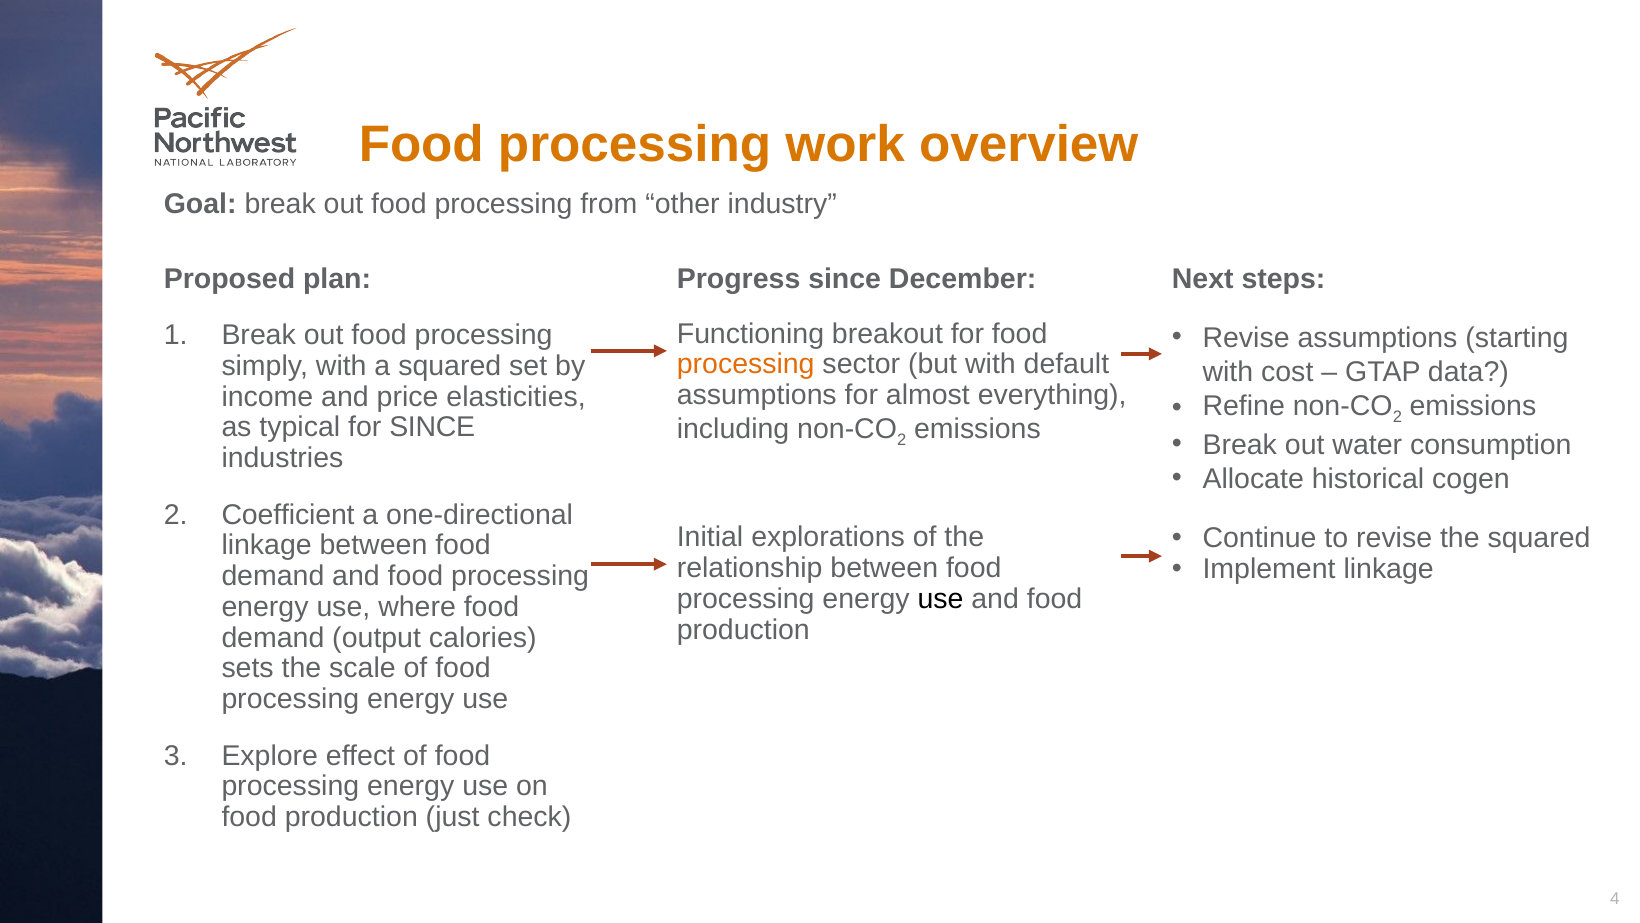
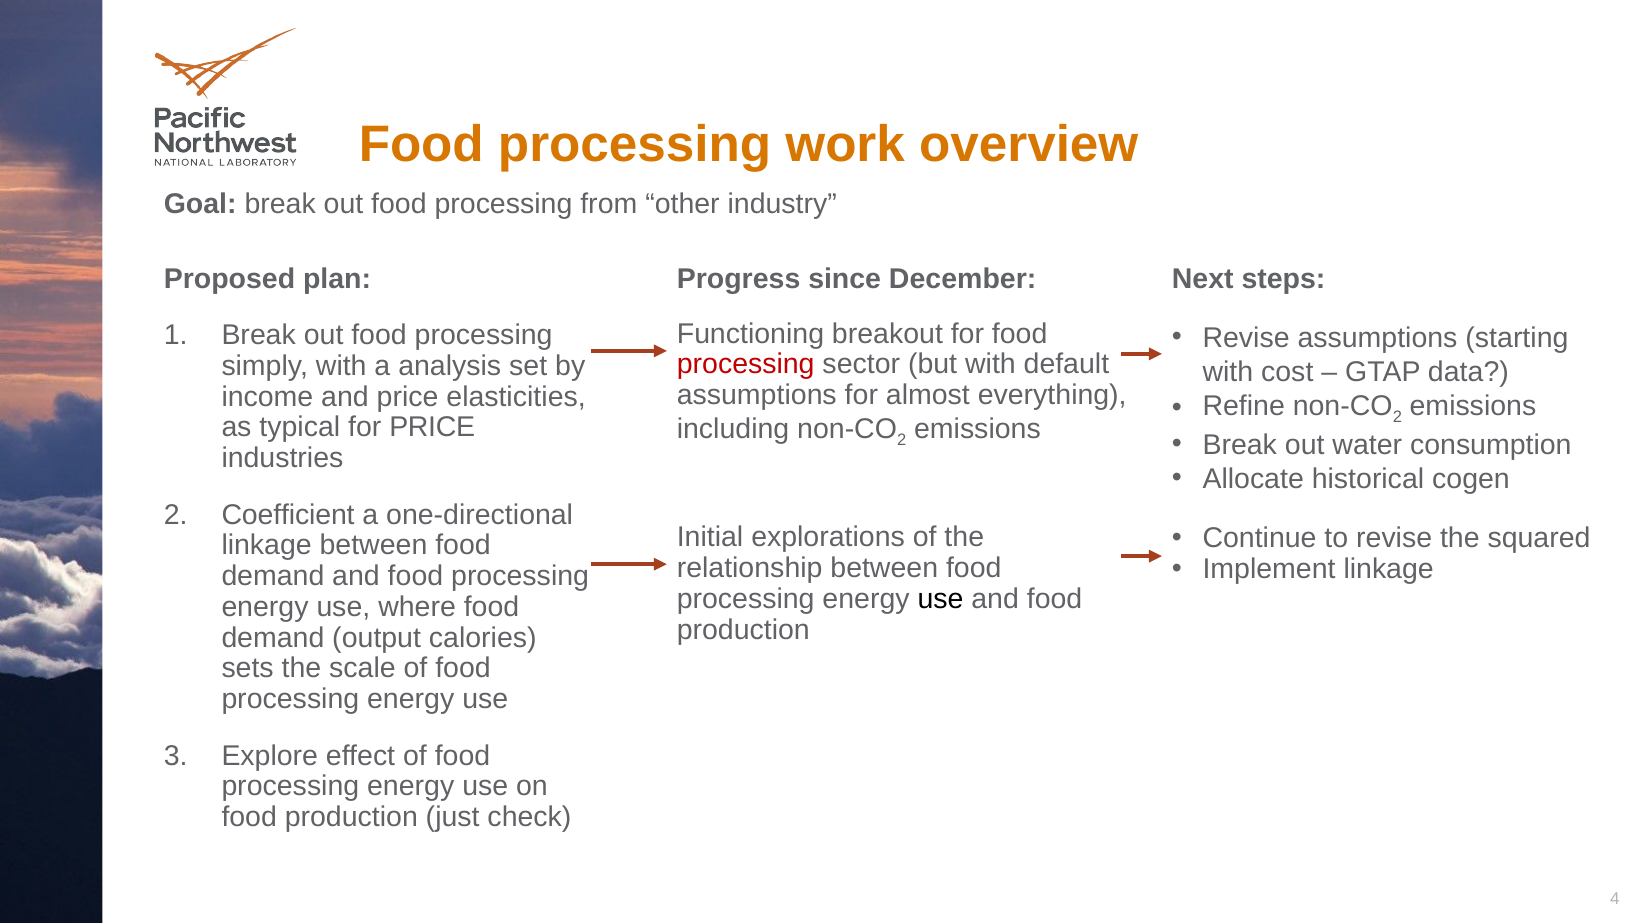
processing colour: orange -> red (746, 364)
a squared: squared -> analysis (450, 366)
for SINCE: SINCE -> PRICE (432, 427)
